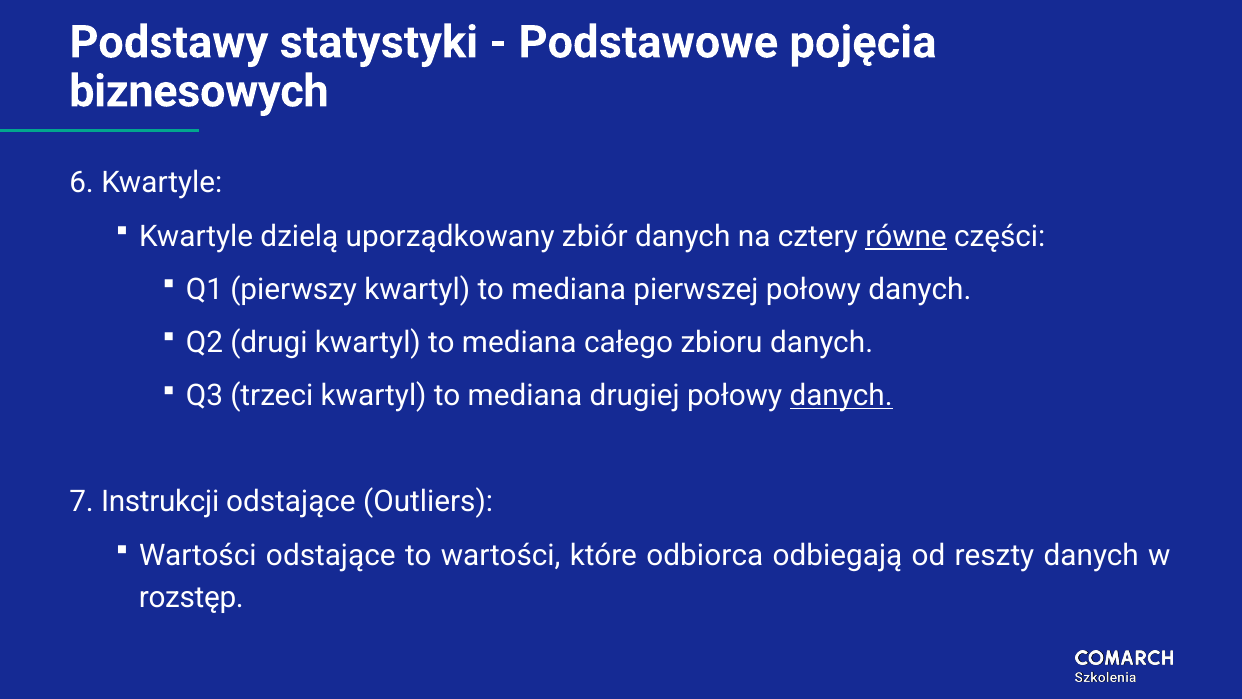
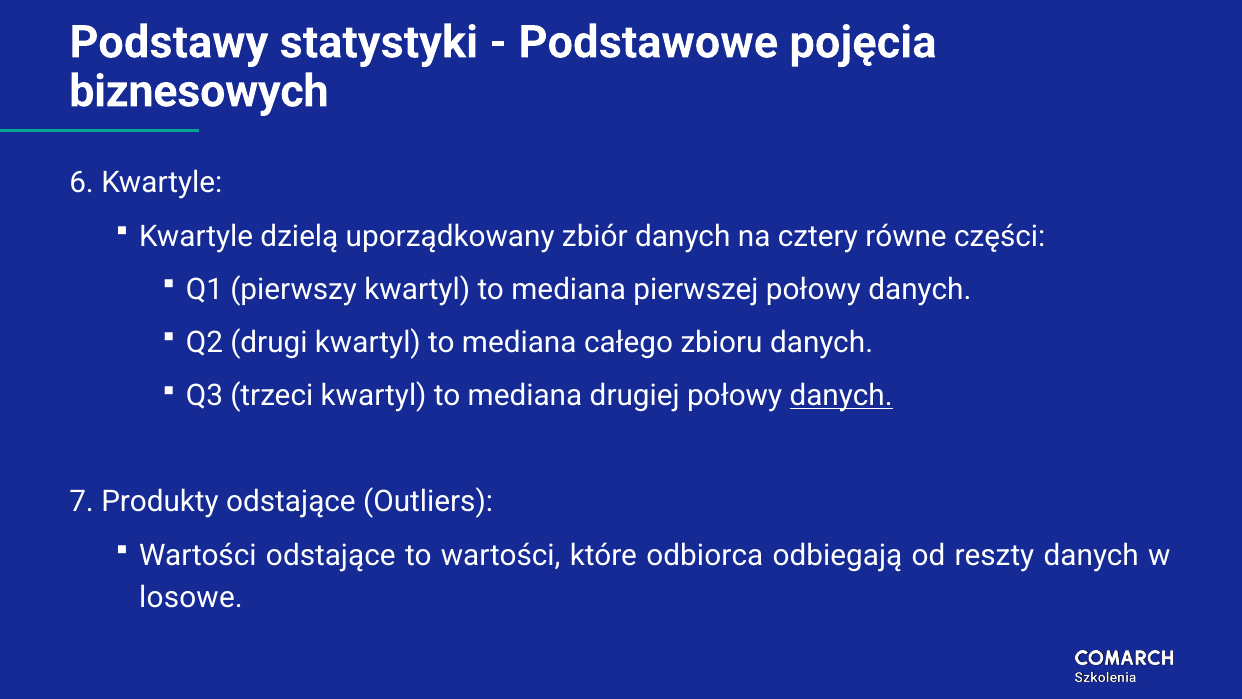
równe underline: present -> none (906, 236)
Instrukcji: Instrukcji -> Produkty (160, 502)
rozstęp: rozstęp -> losowe (191, 598)
